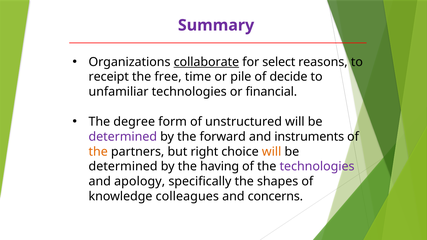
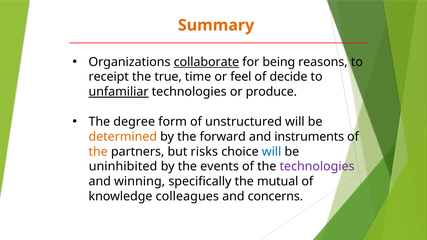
Summary colour: purple -> orange (216, 25)
select: select -> being (279, 62)
free: free -> true (168, 77)
pile: pile -> feel (241, 77)
unfamiliar underline: none -> present (119, 92)
financial: financial -> produce (271, 92)
determined colour: purple -> orange (123, 137)
right: right -> risks (204, 152)
will colour: orange -> blue (272, 152)
determined: determined -> uninhibited (123, 167)
having: having -> events (220, 167)
apology: apology -> winning (140, 182)
shapes: shapes -> mutual (278, 182)
